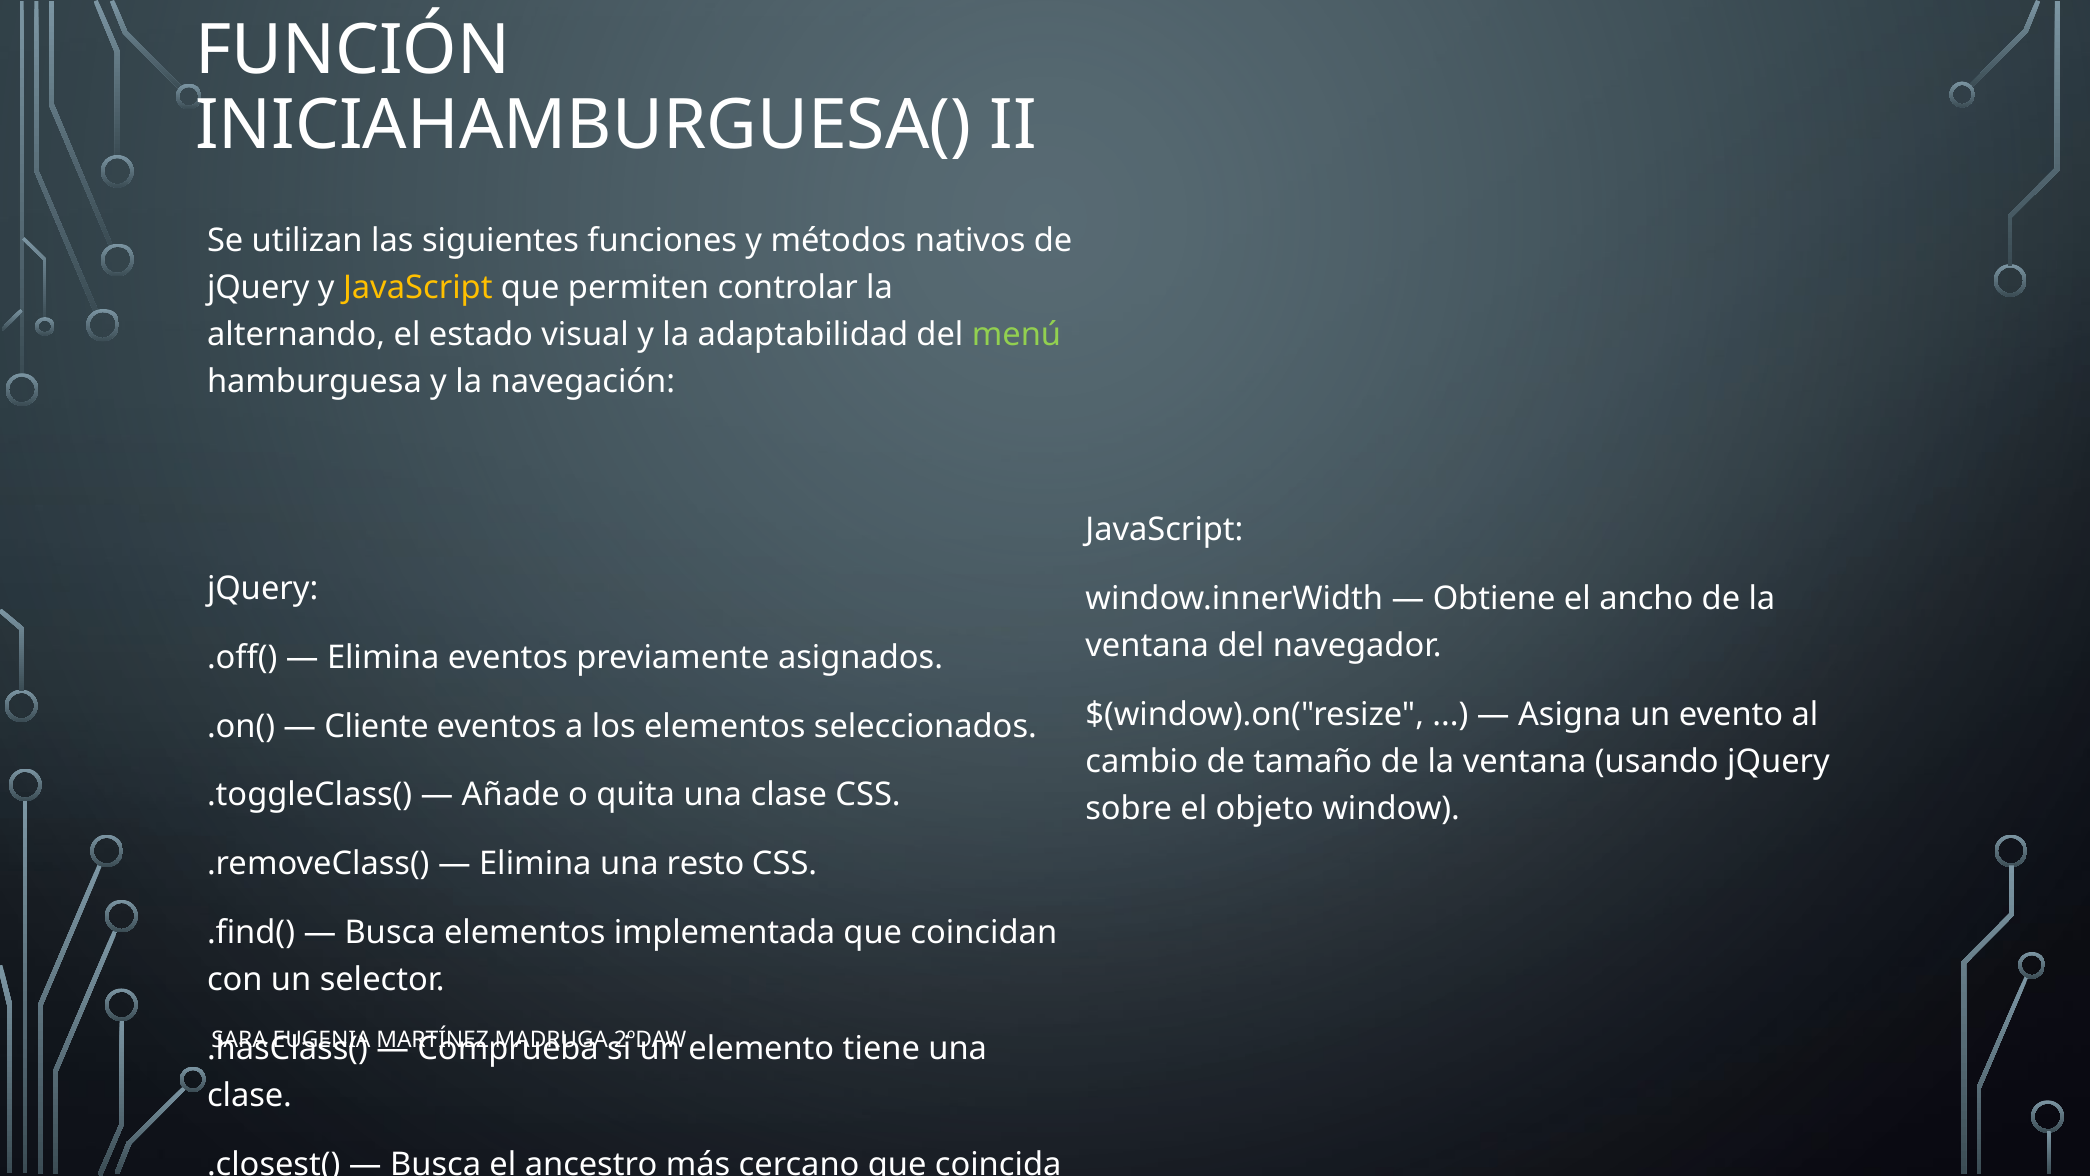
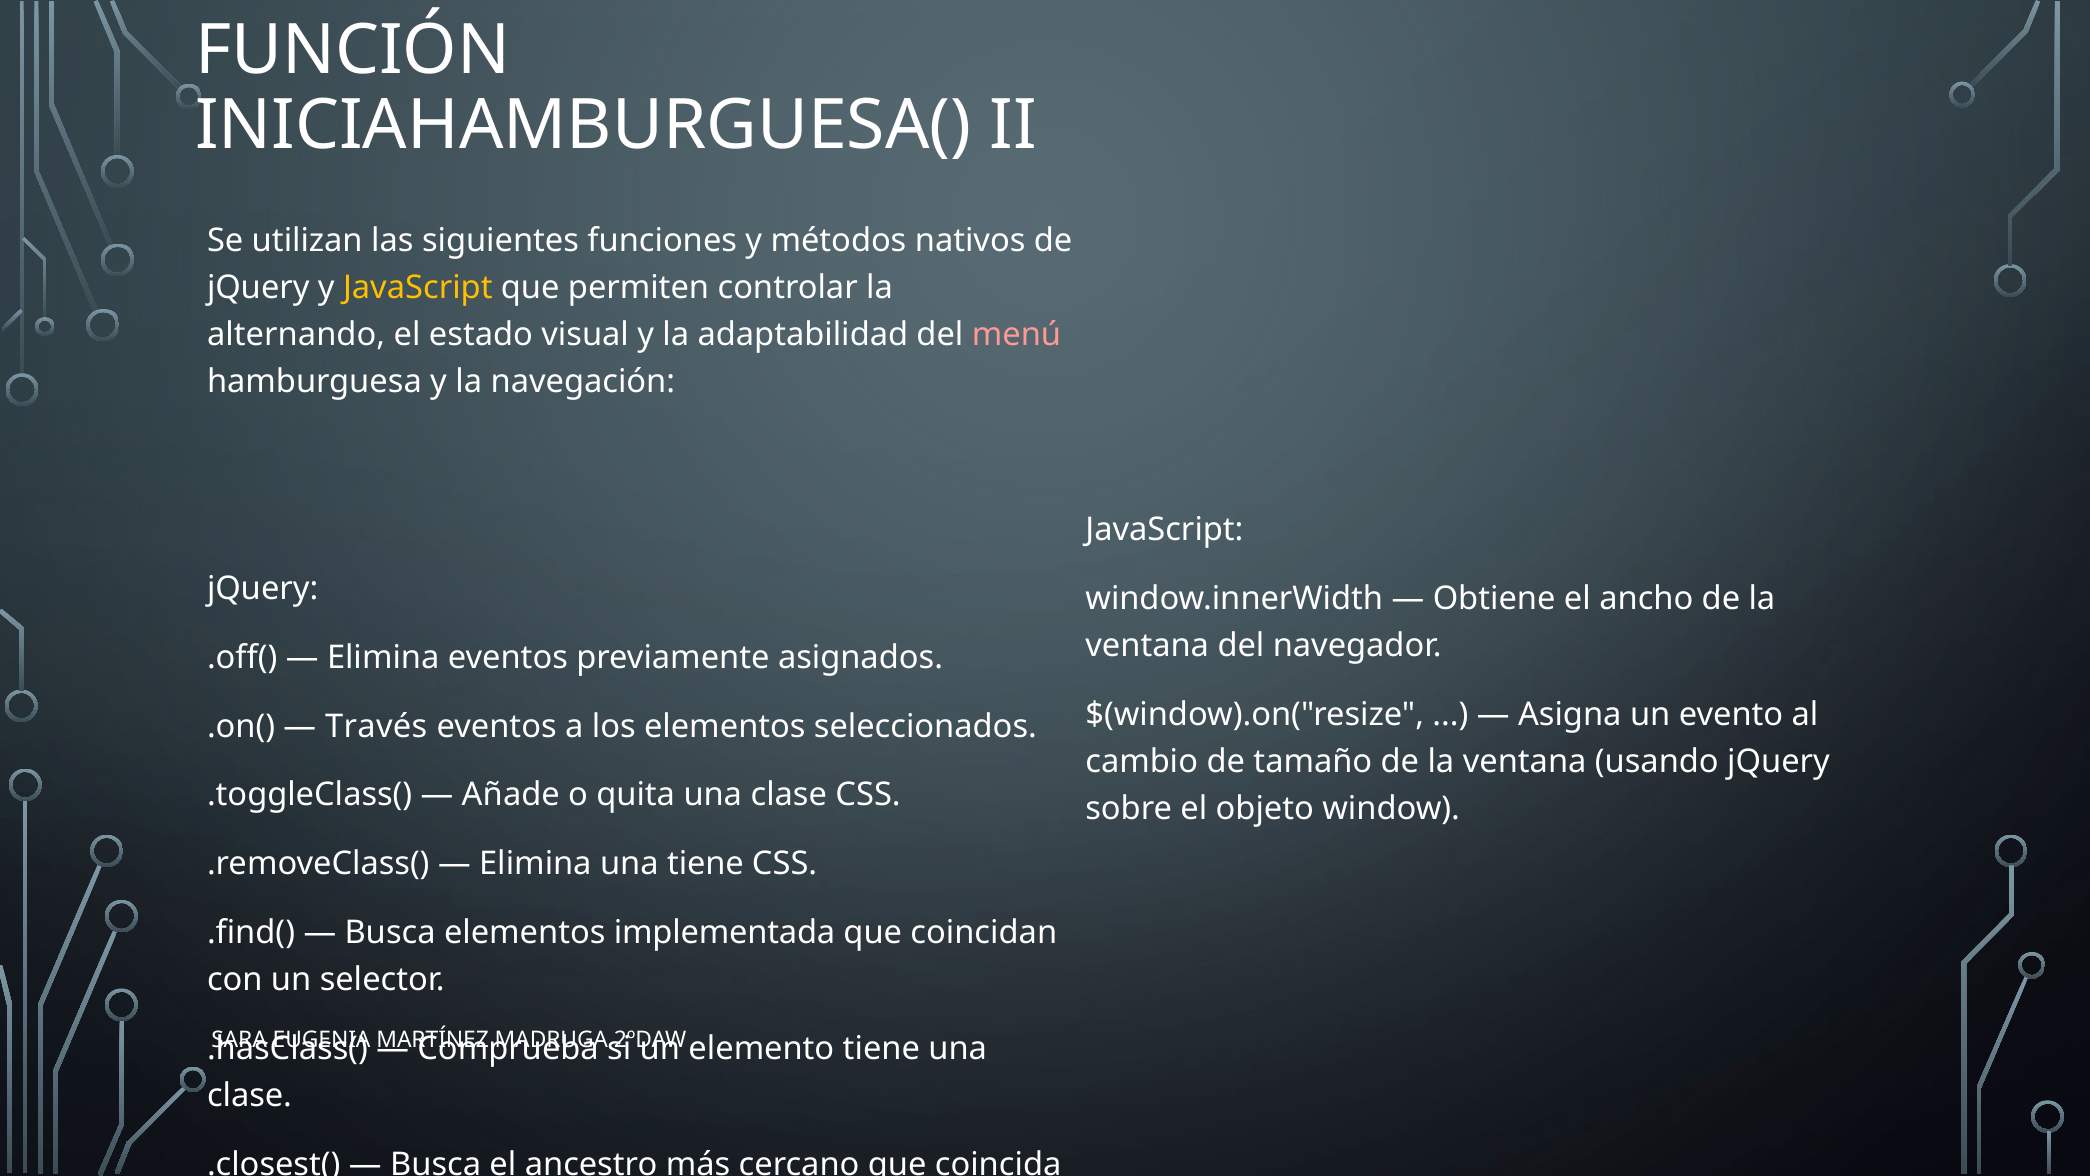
menú colour: light green -> pink (1016, 335)
Cliente: Cliente -> Través (376, 726)
una resto: resto -> tiene (705, 864)
